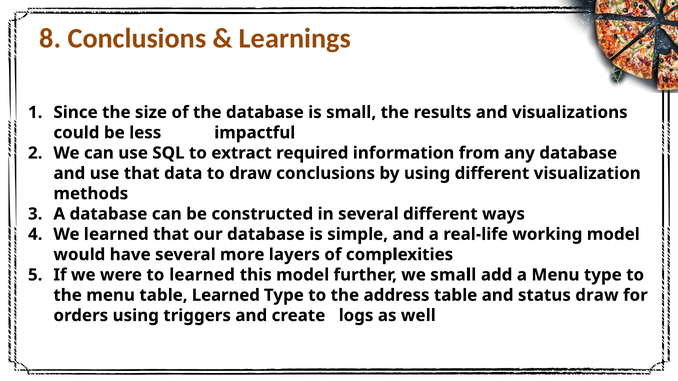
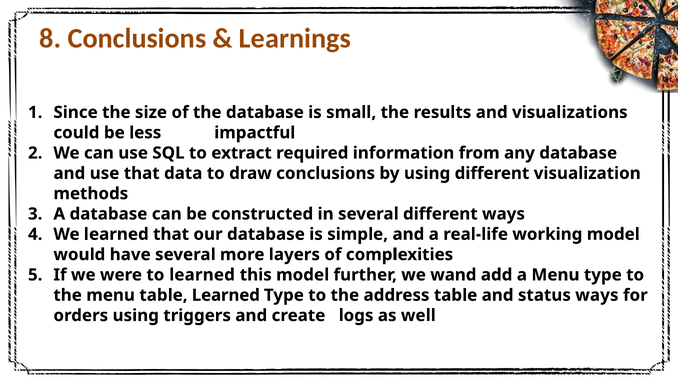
we small: small -> wand (453, 275)
status draw: draw -> ways (597, 296)
